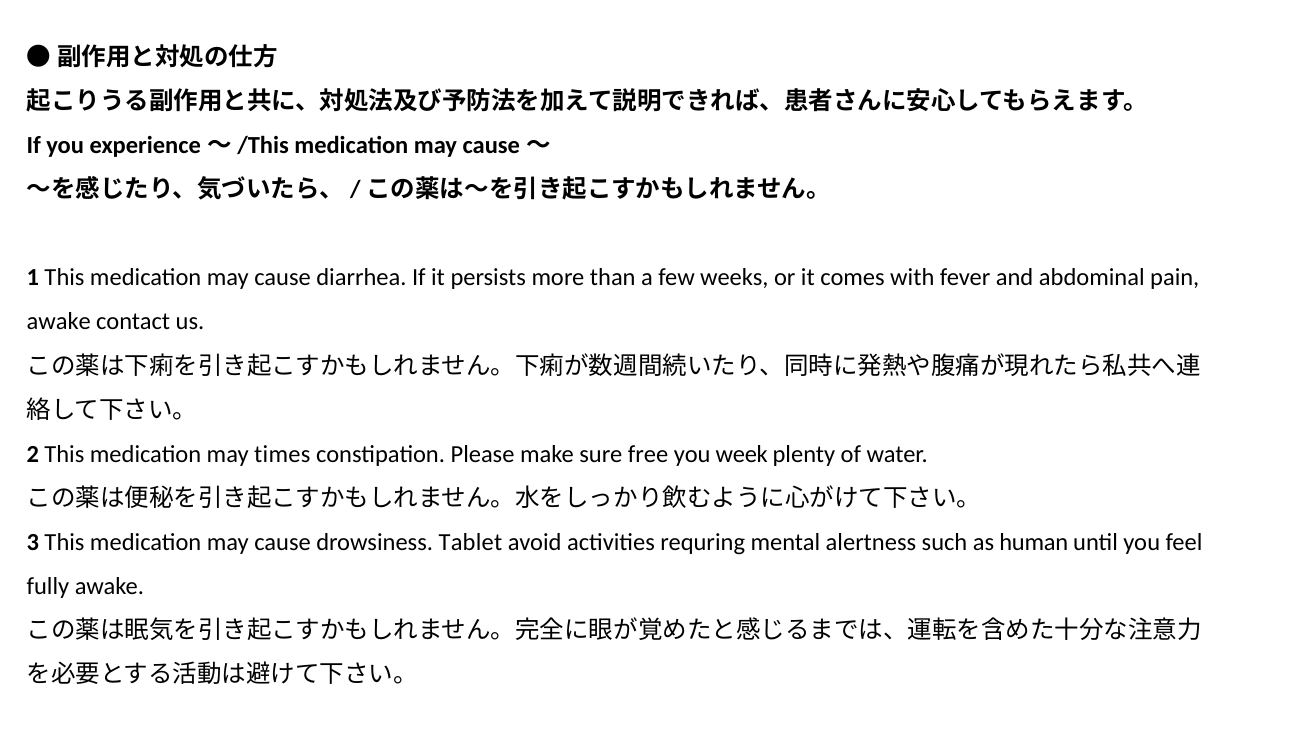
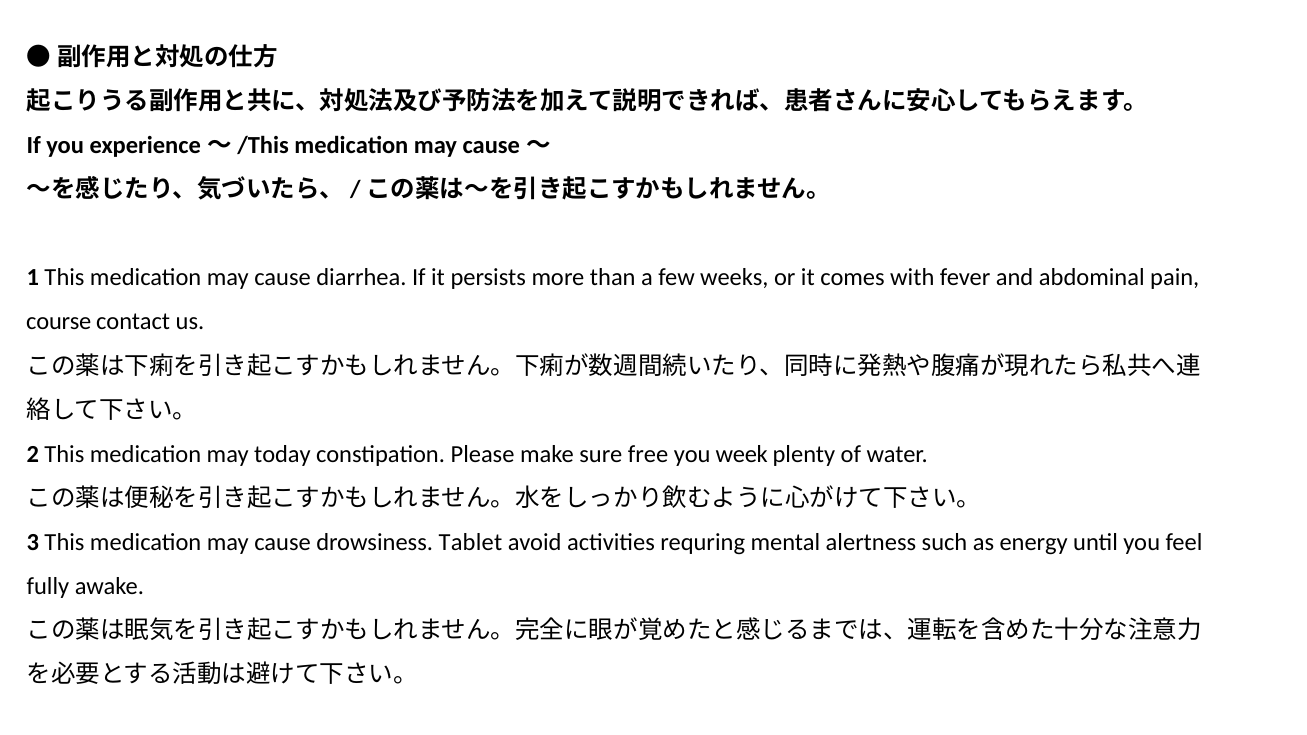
awake: awake -> course (59, 322)
times: times -> today (282, 454)
human: human -> energy (1034, 542)
